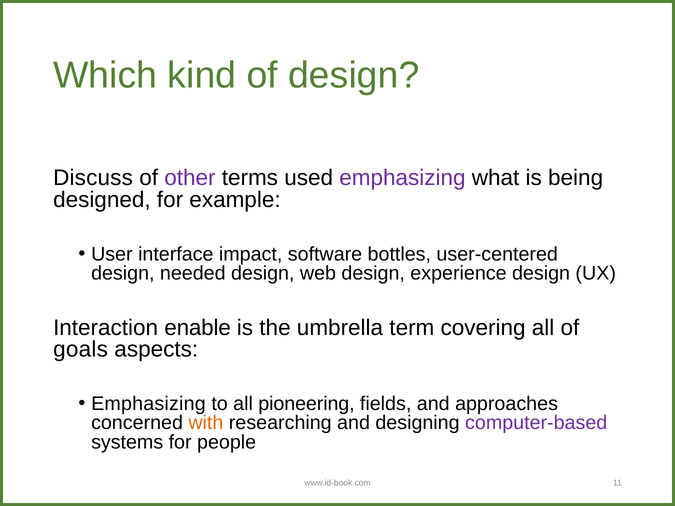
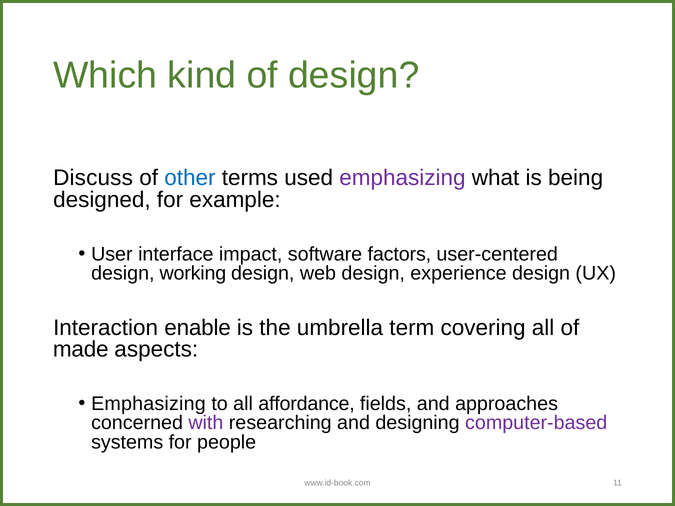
other colour: purple -> blue (190, 178)
bottles: bottles -> factors (399, 254)
needed: needed -> working (193, 274)
goals: goals -> made (81, 350)
pioneering: pioneering -> affordance (307, 404)
with colour: orange -> purple (206, 423)
